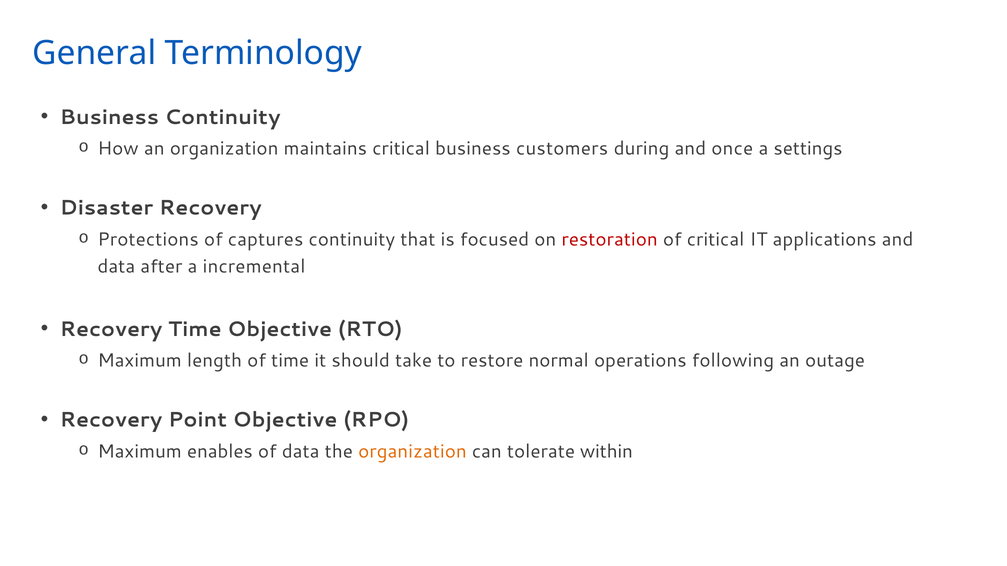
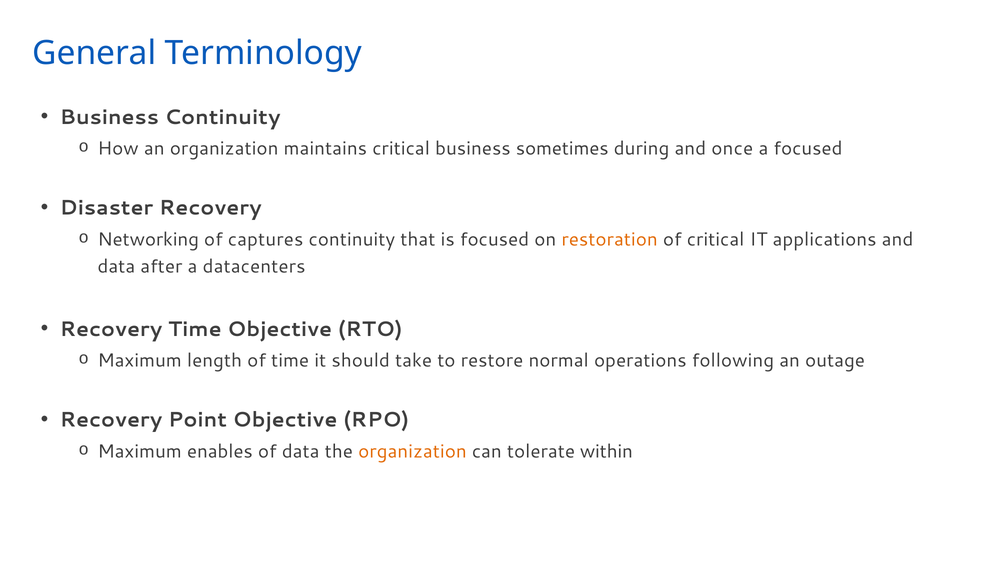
customers: customers -> sometimes (562, 149)
a settings: settings -> focused (808, 149)
Protections: Protections -> Networking (148, 240)
restoration colour: red -> orange (610, 240)
incremental: incremental -> datacenters (254, 267)
